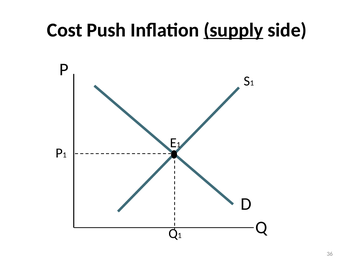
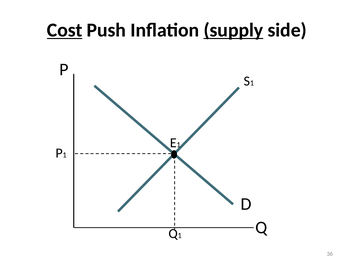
Cost underline: none -> present (65, 30)
